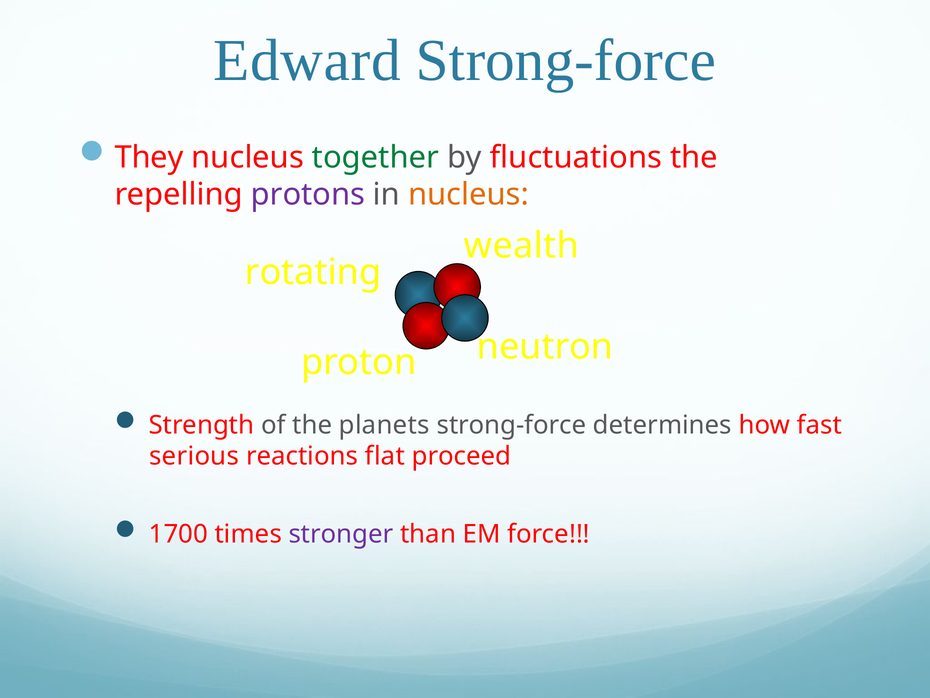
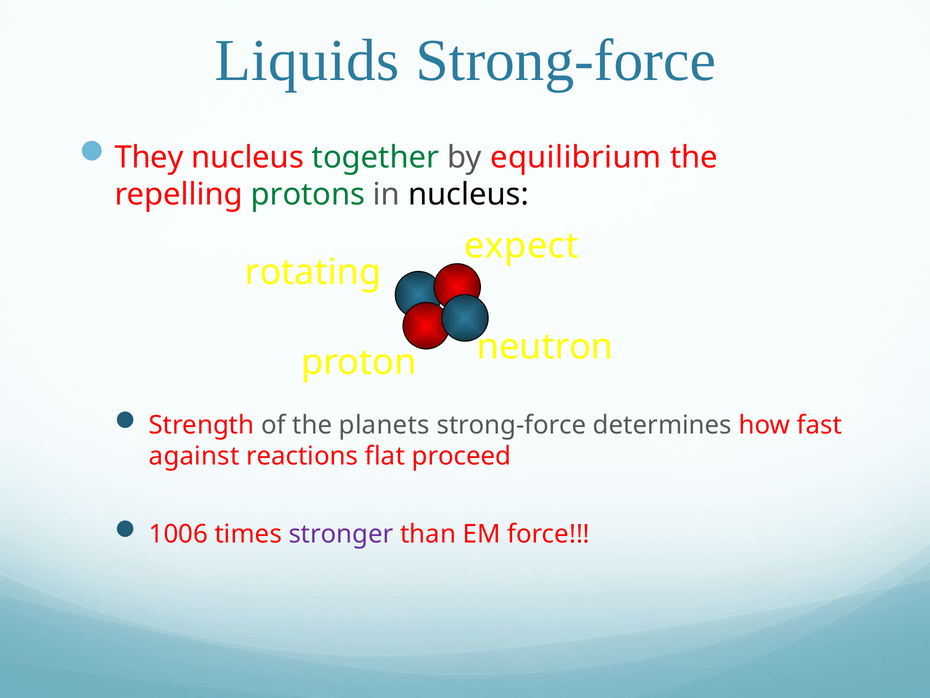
Edward: Edward -> Liquids (307, 60)
fluctuations: fluctuations -> equilibrium (576, 157)
protons colour: purple -> green (308, 194)
nucleus colour: orange -> black (469, 194)
wealth: wealth -> expect (521, 246)
serious: serious -> against (194, 456)
1700: 1700 -> 1006 (178, 534)
